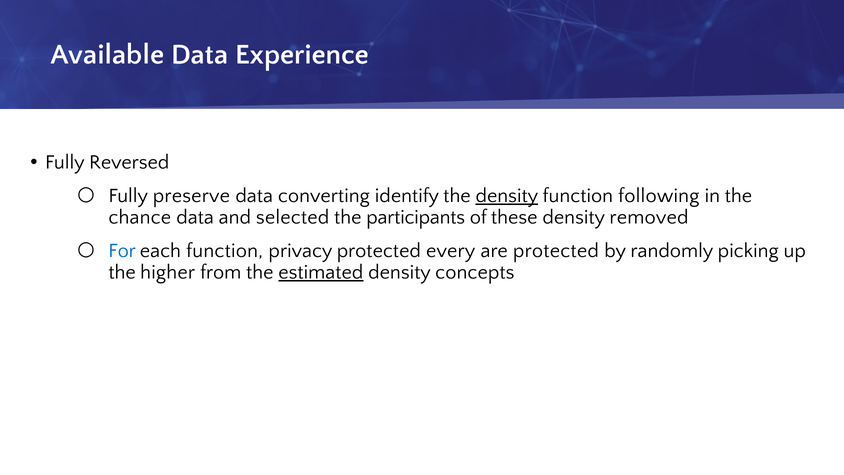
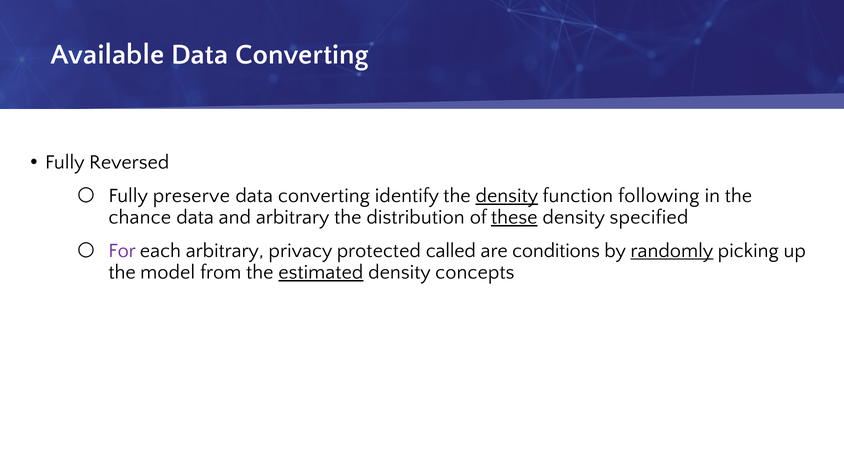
Experience: Experience -> Converting (302, 55)
and selected: selected -> arbitrary (293, 217)
participants: participants -> distribution (416, 217)
these underline: none -> present (514, 217)
removed: removed -> specified (649, 217)
For colour: blue -> purple (122, 250)
each function: function -> arbitrary (225, 250)
every: every -> called (451, 250)
are protected: protected -> conditions (556, 250)
randomly underline: none -> present (672, 250)
higher: higher -> model (168, 272)
